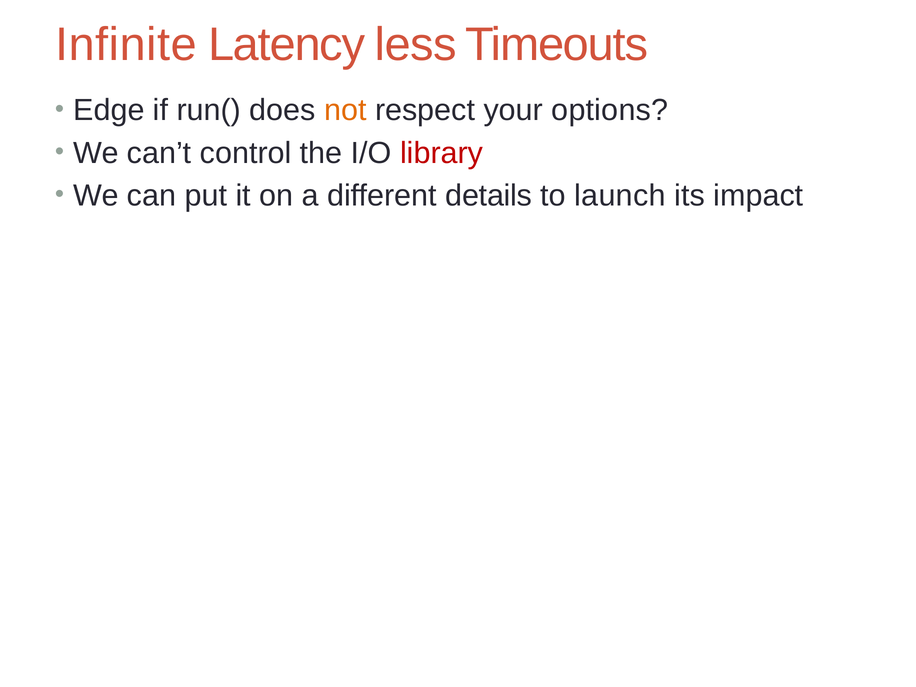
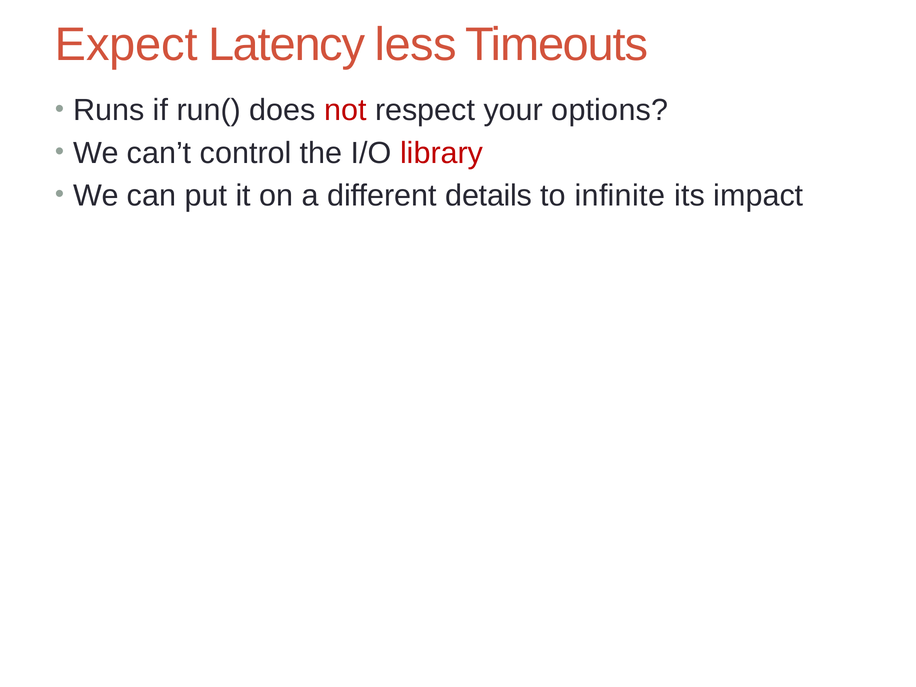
Infinite: Infinite -> Expect (126, 45)
Edge: Edge -> Runs (109, 110)
not colour: orange -> red (345, 110)
launch: launch -> infinite (620, 196)
